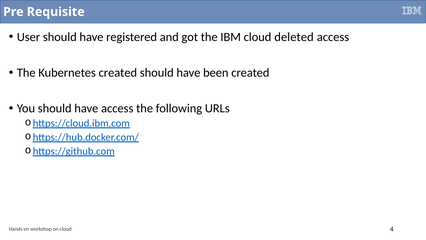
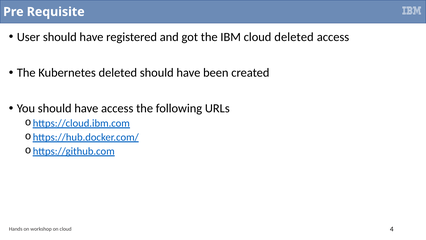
Kubernetes created: created -> deleted (118, 73)
